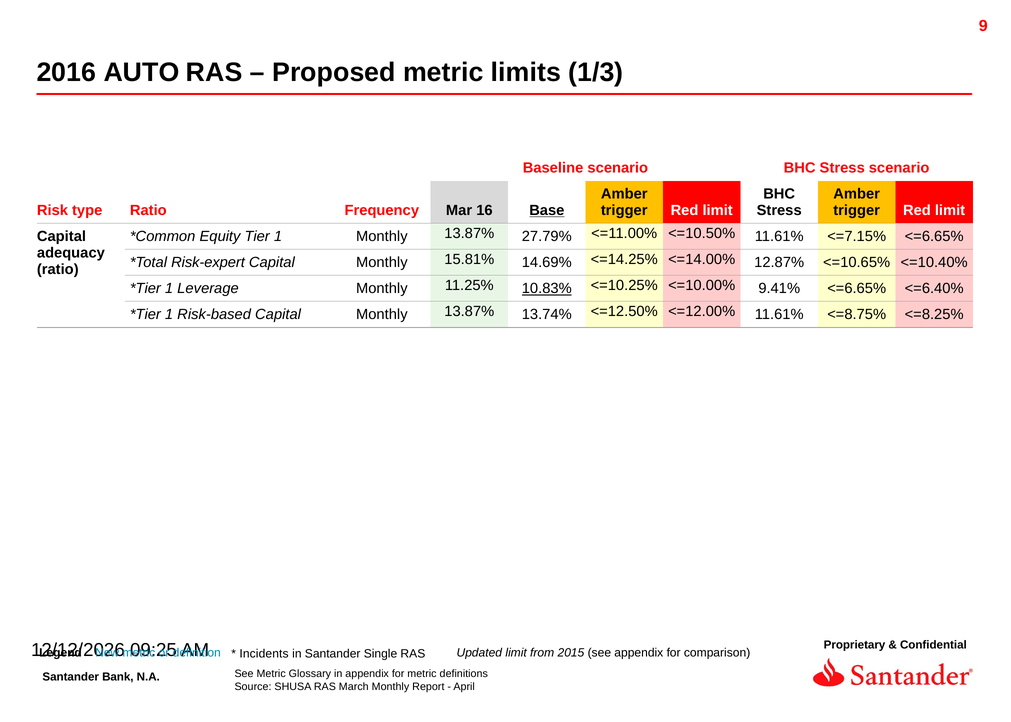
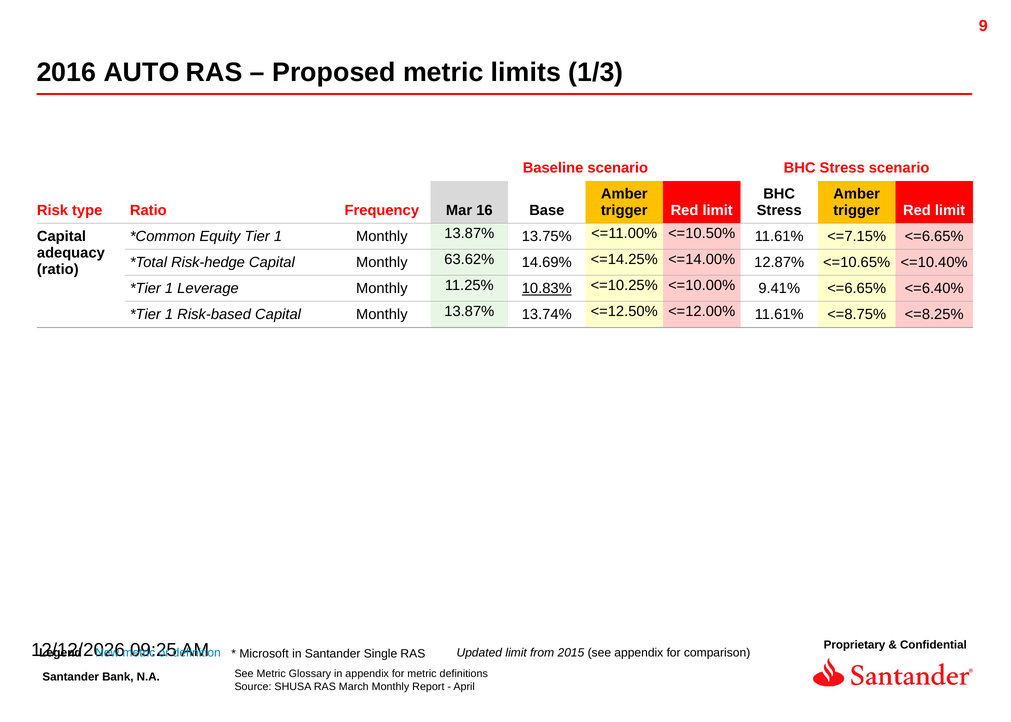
Base underline: present -> none (547, 210)
27.79%: 27.79% -> 13.75% (547, 236)
Risk-expert: Risk-expert -> Risk-hedge (208, 263)
15.81%: 15.81% -> 63.62% (469, 260)
Incidents: Incidents -> Microsoft (264, 654)
